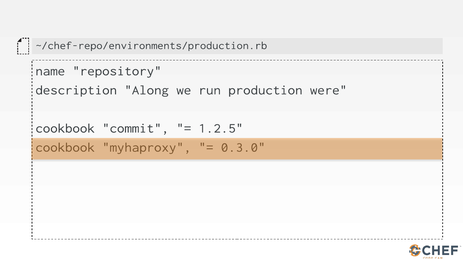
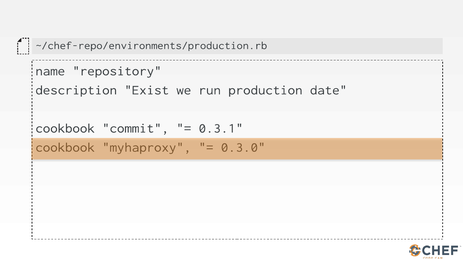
Along: Along -> Exist (147, 90)
were: were -> date (328, 90)
1.2.5: 1.2.5 -> 0.3.1 (221, 128)
